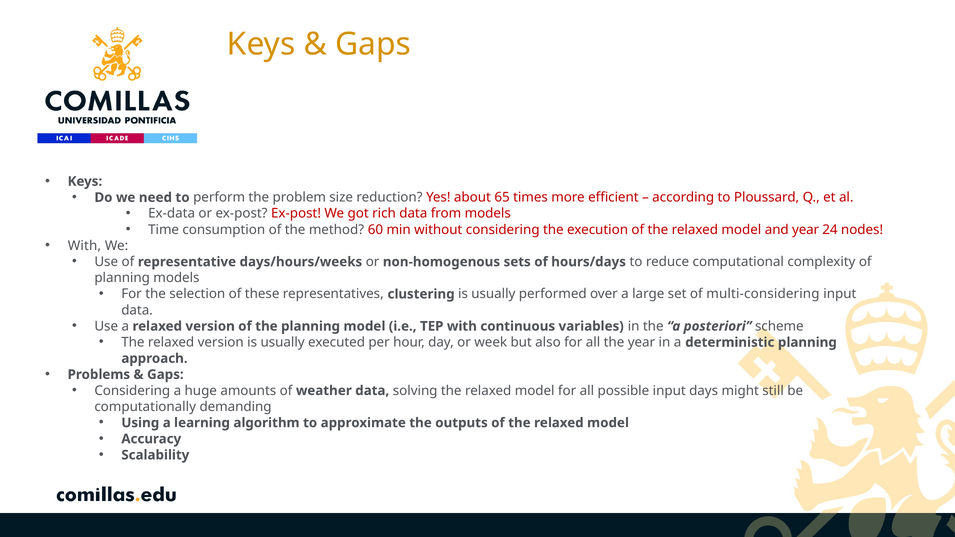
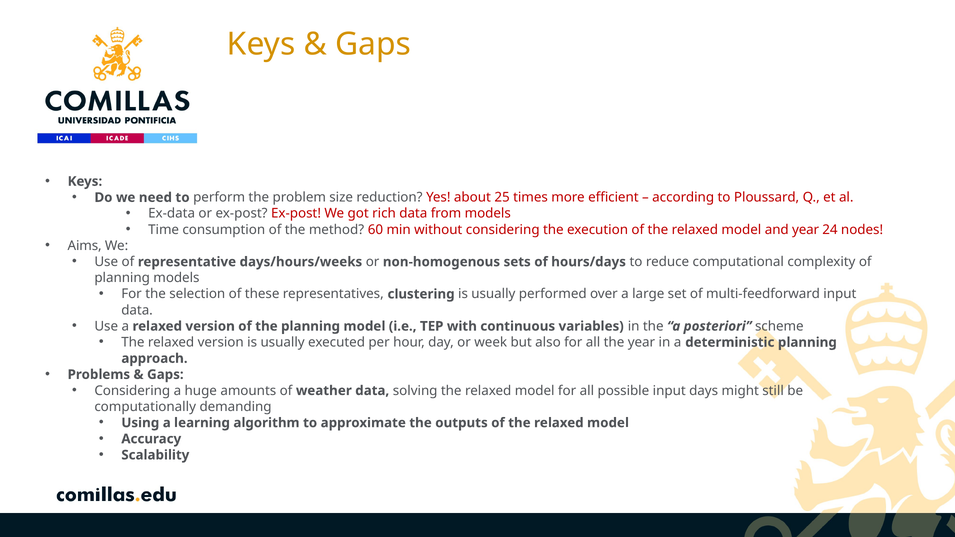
65: 65 -> 25 (502, 198)
With: With -> Aims (85, 246)
multi-considering: multi-considering -> multi-feedforward (763, 294)
